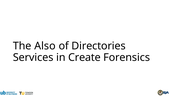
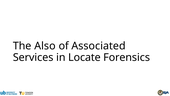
Directories: Directories -> Associated (99, 46)
Create: Create -> Locate (84, 57)
